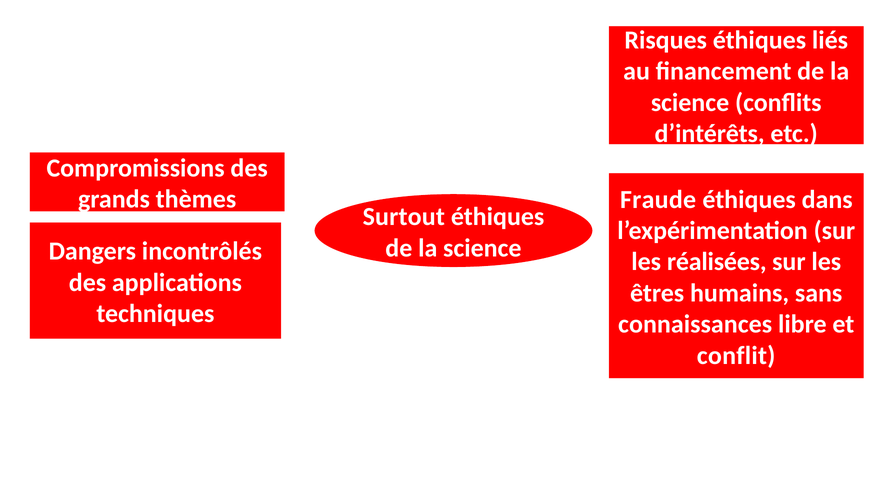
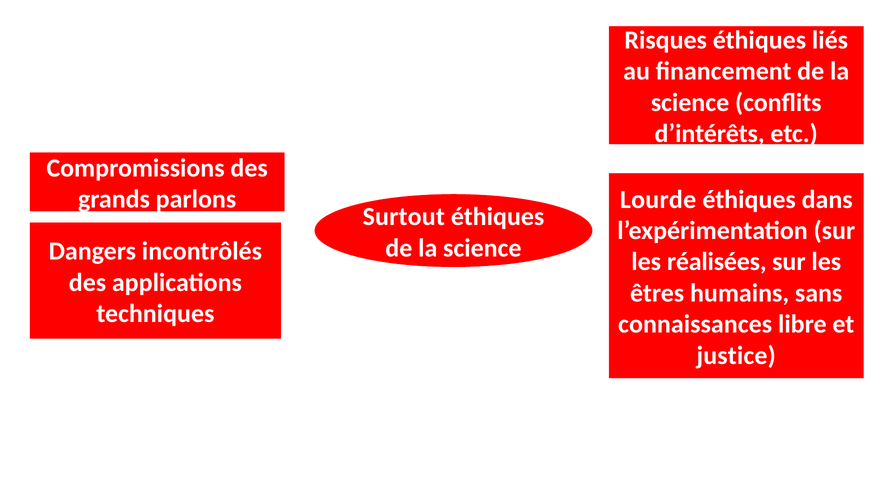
thèmes: thèmes -> parlons (196, 199)
Fraude: Fraude -> Lourde (658, 199)
conflit: conflit -> justice (736, 355)
